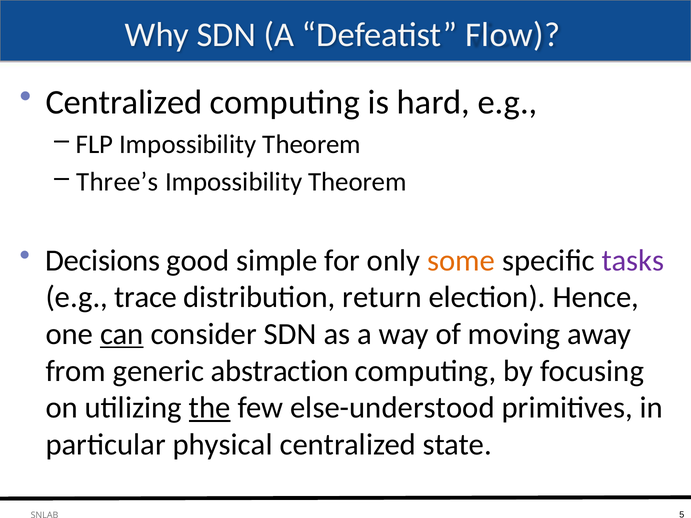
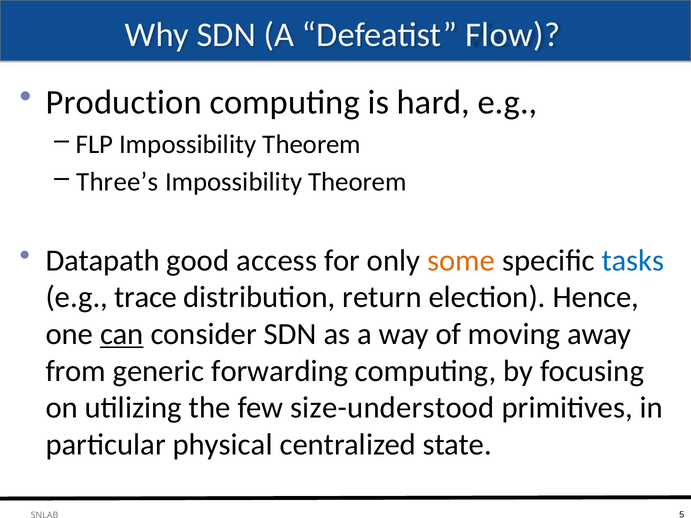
Centralized: Centralized -> Production (124, 103)
Decisions: Decisions -> Datapath (103, 261)
simple: simple -> access (277, 261)
tasks colour: purple -> blue (633, 261)
abstraction: abstraction -> forwarding (280, 371)
the underline: present -> none (210, 408)
else-understood: else-understood -> size-understood (392, 408)
